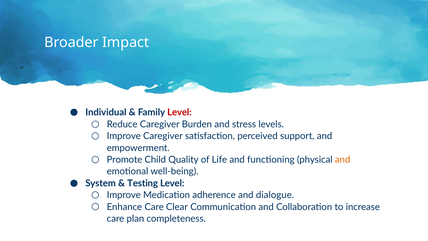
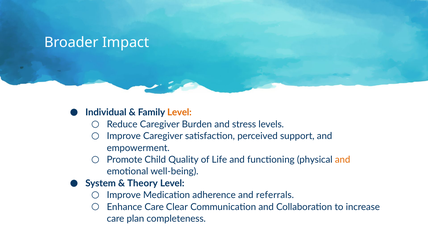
Level colour: red -> orange (179, 112)
Testing: Testing -> Theory (143, 183)
dialogue: dialogue -> referrals (275, 195)
